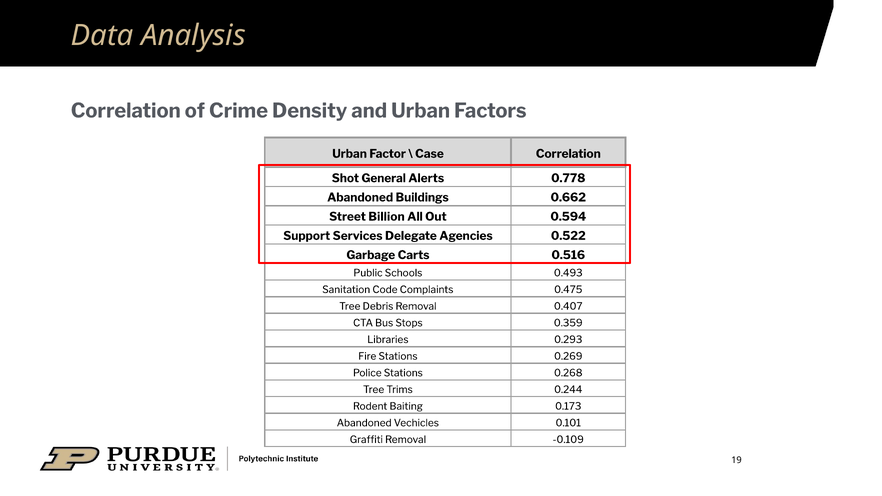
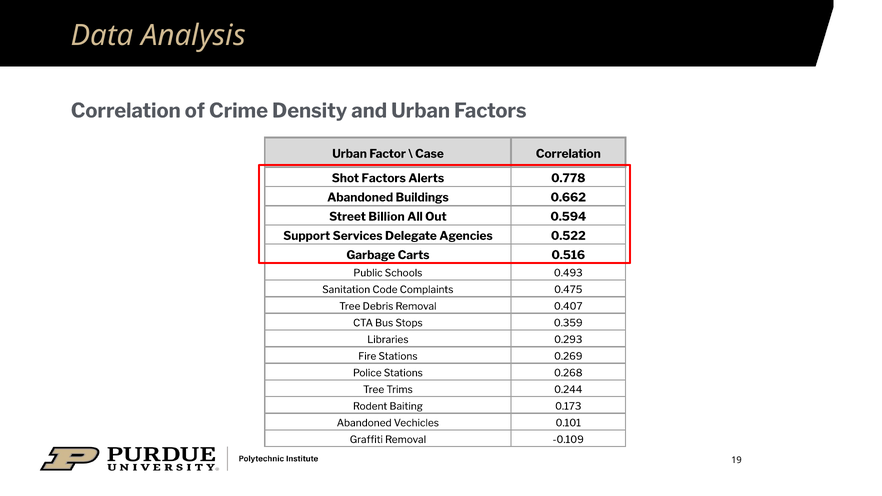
Shot General: General -> Factors (384, 178)
